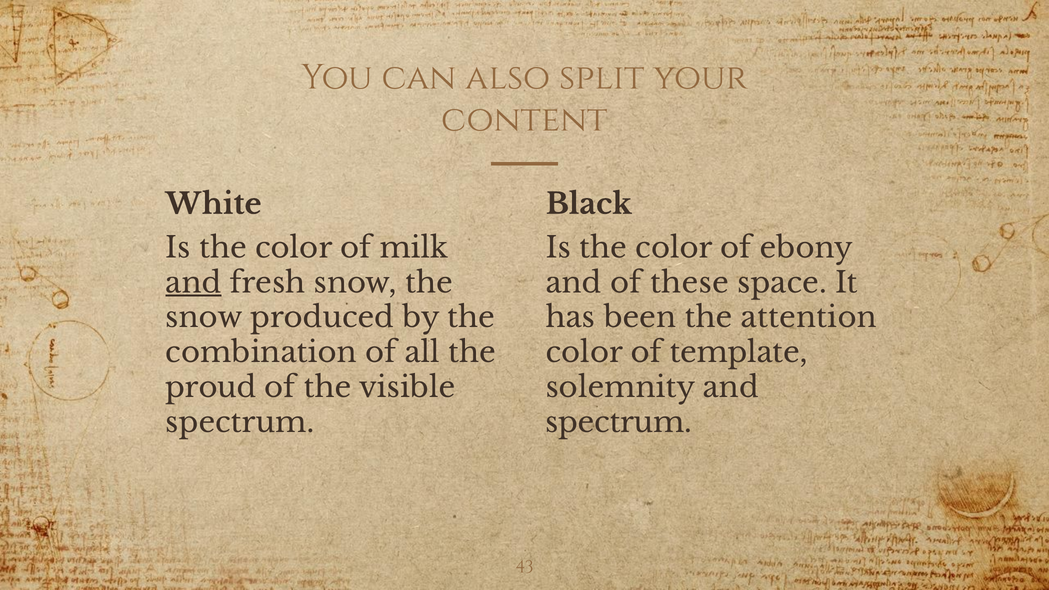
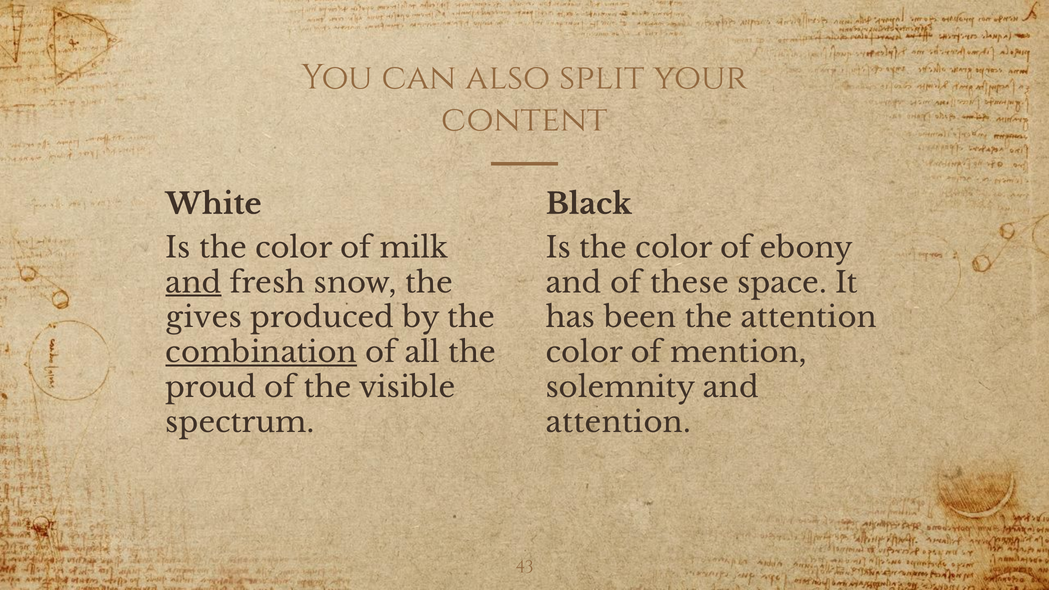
snow: snow -> gives (204, 318)
combination underline: none -> present (261, 353)
template: template -> mention (738, 353)
spectrum: spectrum -> attention (618, 423)
